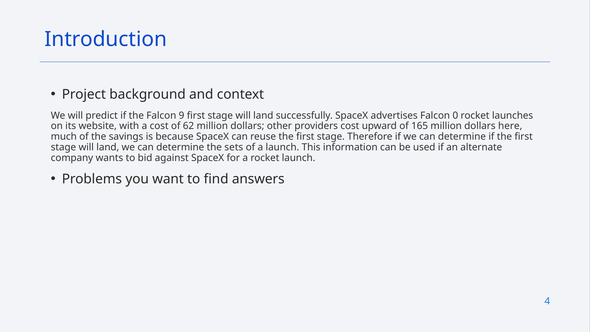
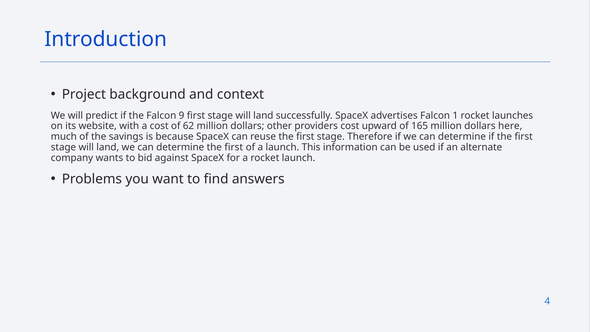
0: 0 -> 1 (455, 115)
determine the sets: sets -> first (234, 147)
